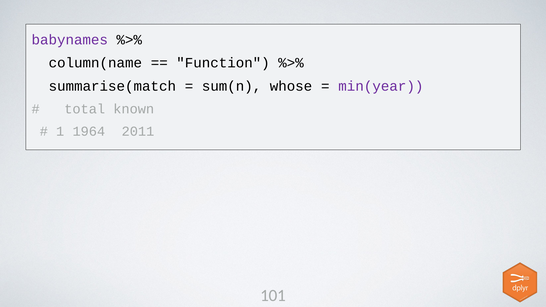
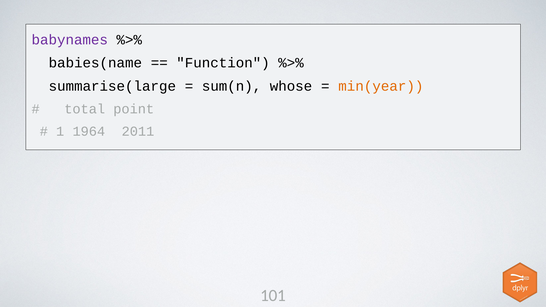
column(name: column(name -> babies(name (95, 63)
summarise(match: summarise(match -> summarise(large (112, 86)
min(year colour: purple -> orange (381, 86)
known: known -> point (134, 109)
